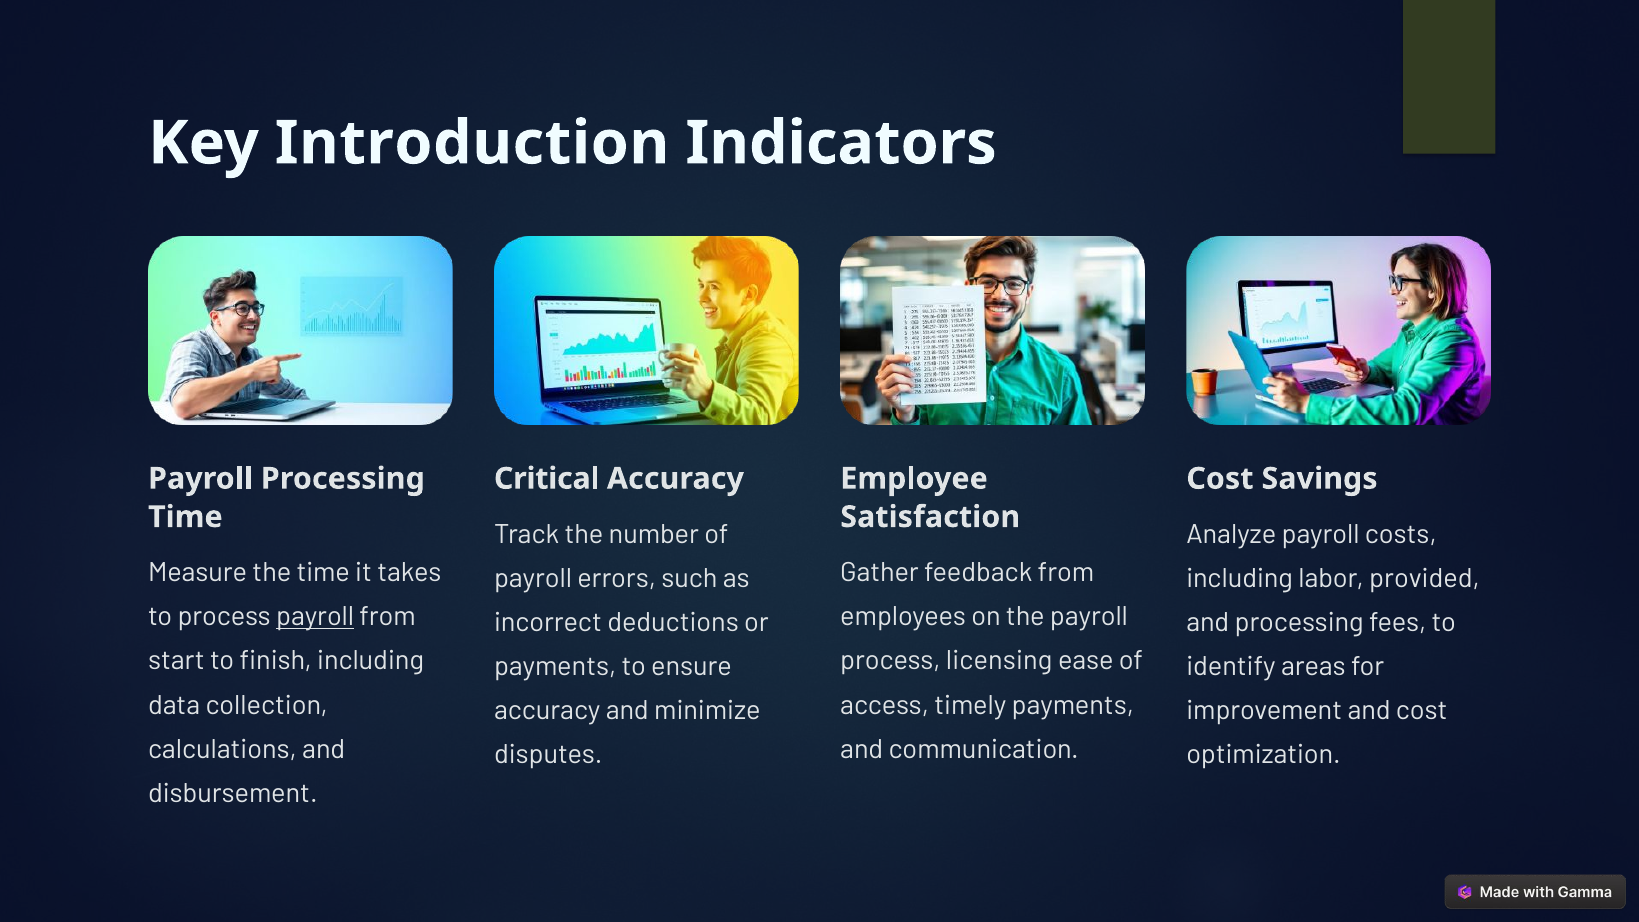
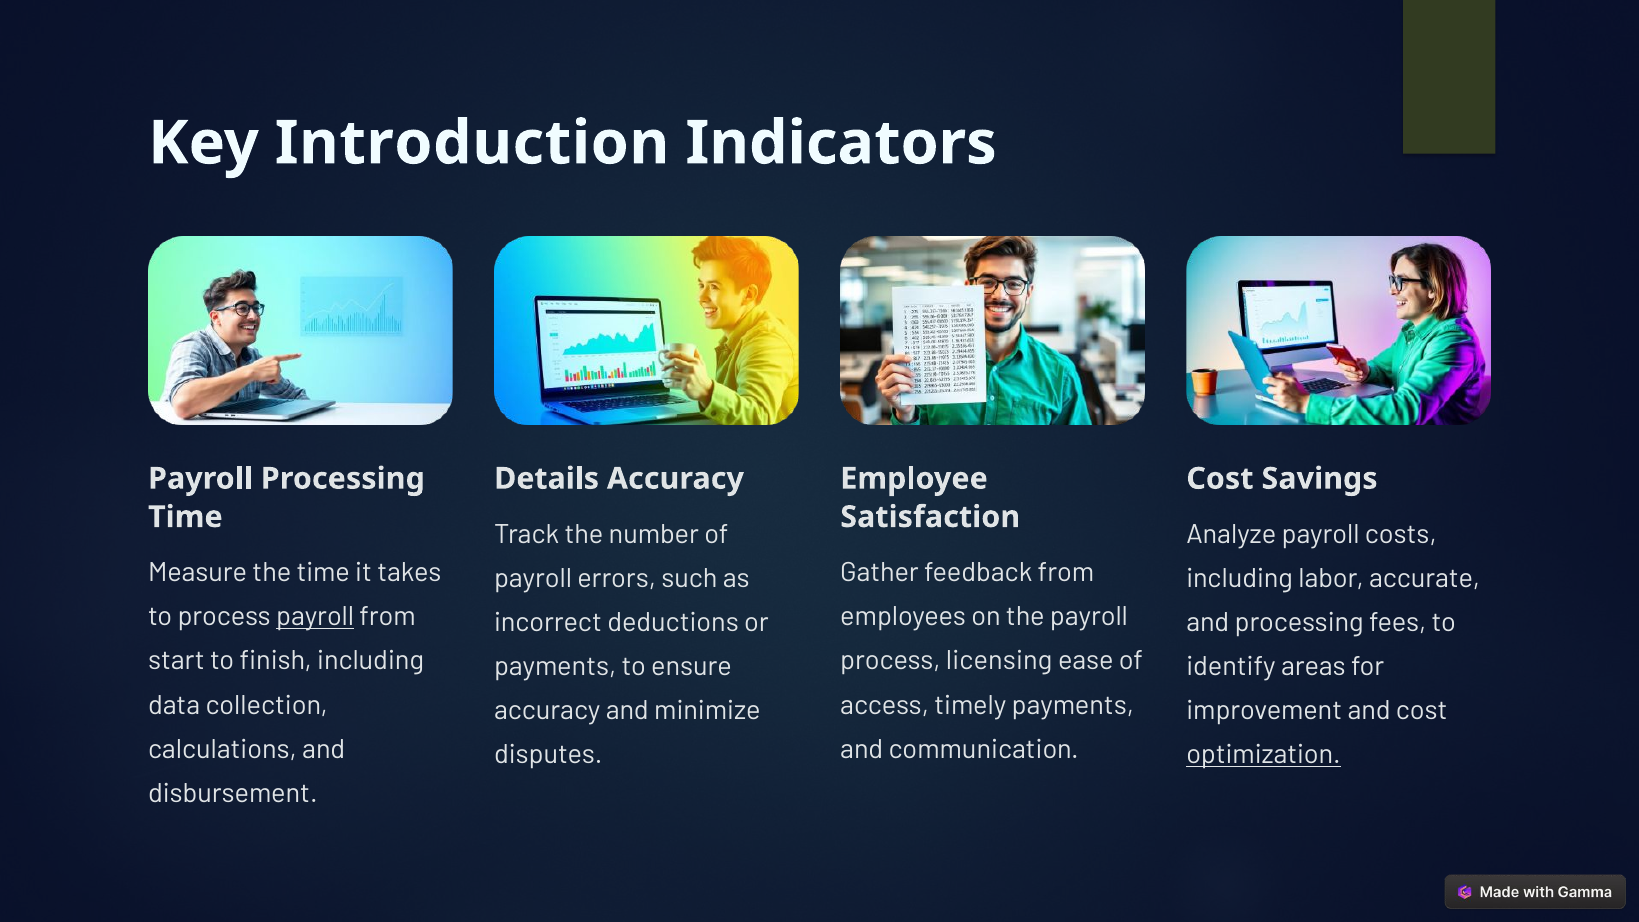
Critical: Critical -> Details (547, 479)
provided: provided -> accurate (1425, 578)
optimization underline: none -> present (1264, 755)
